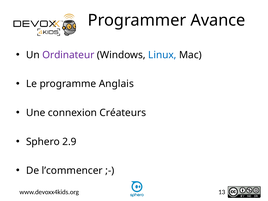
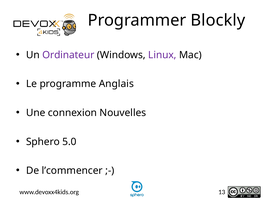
Avance: Avance -> Blockly (218, 20)
Linux colour: blue -> purple (162, 55)
Créateurs: Créateurs -> Nouvelles (123, 113)
2.9: 2.9 -> 5.0 (69, 142)
